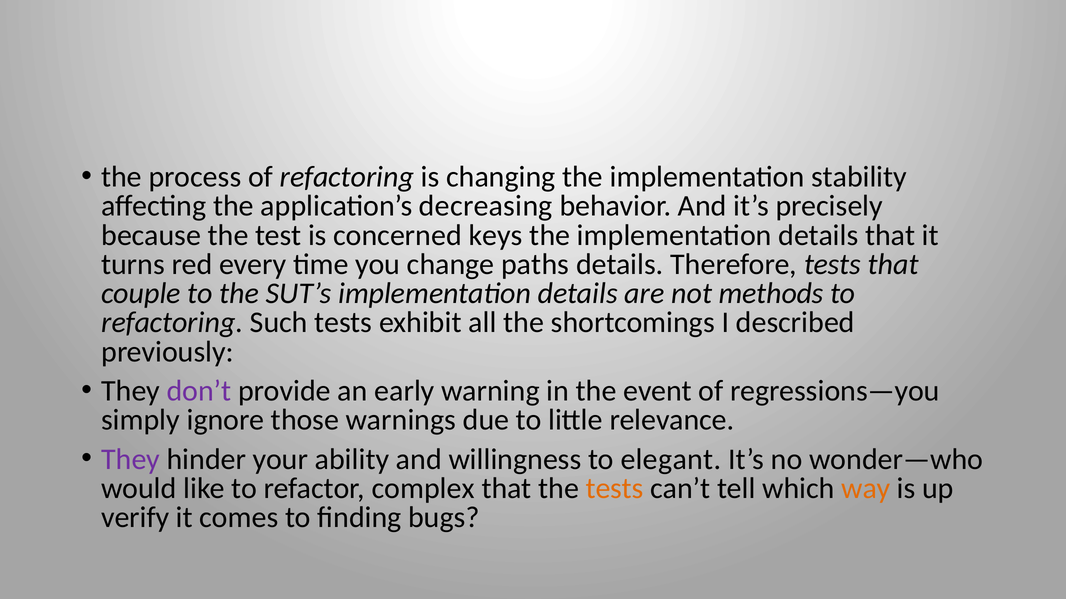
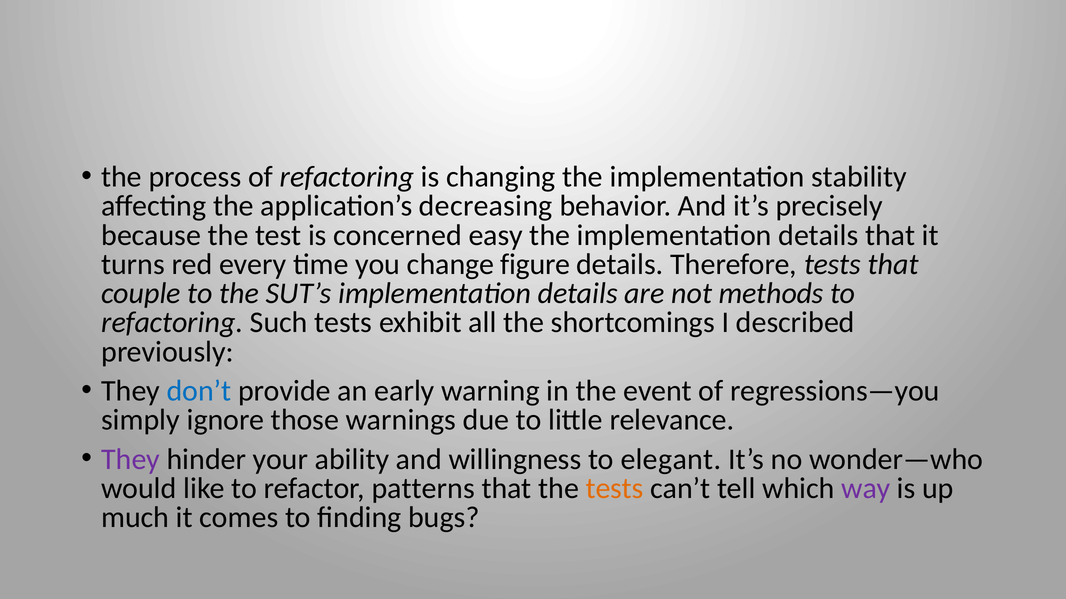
keys: keys -> easy (496, 235)
paths: paths -> figure (535, 265)
don’t colour: purple -> blue (199, 391)
complex: complex -> patterns (423, 489)
way colour: orange -> purple (866, 489)
verify: verify -> much (135, 518)
